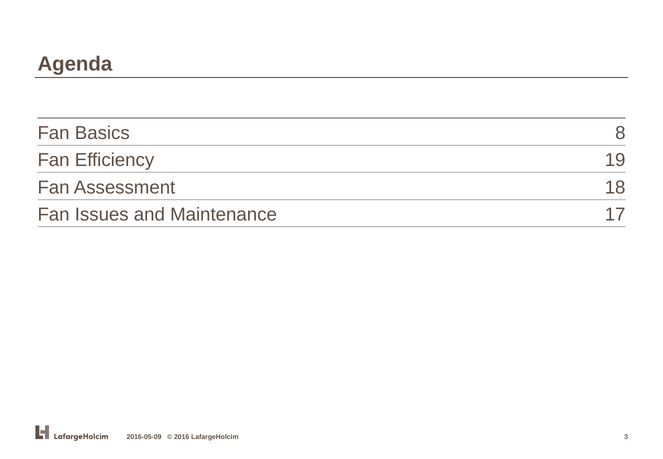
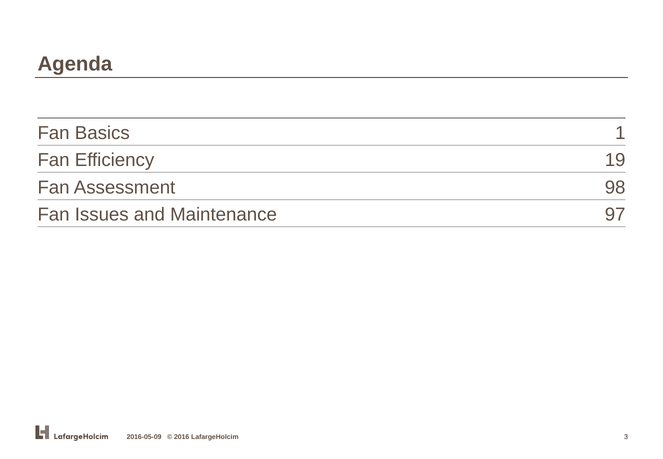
8: 8 -> 1 (620, 133)
18: 18 -> 98 (615, 188)
17: 17 -> 97 (615, 215)
